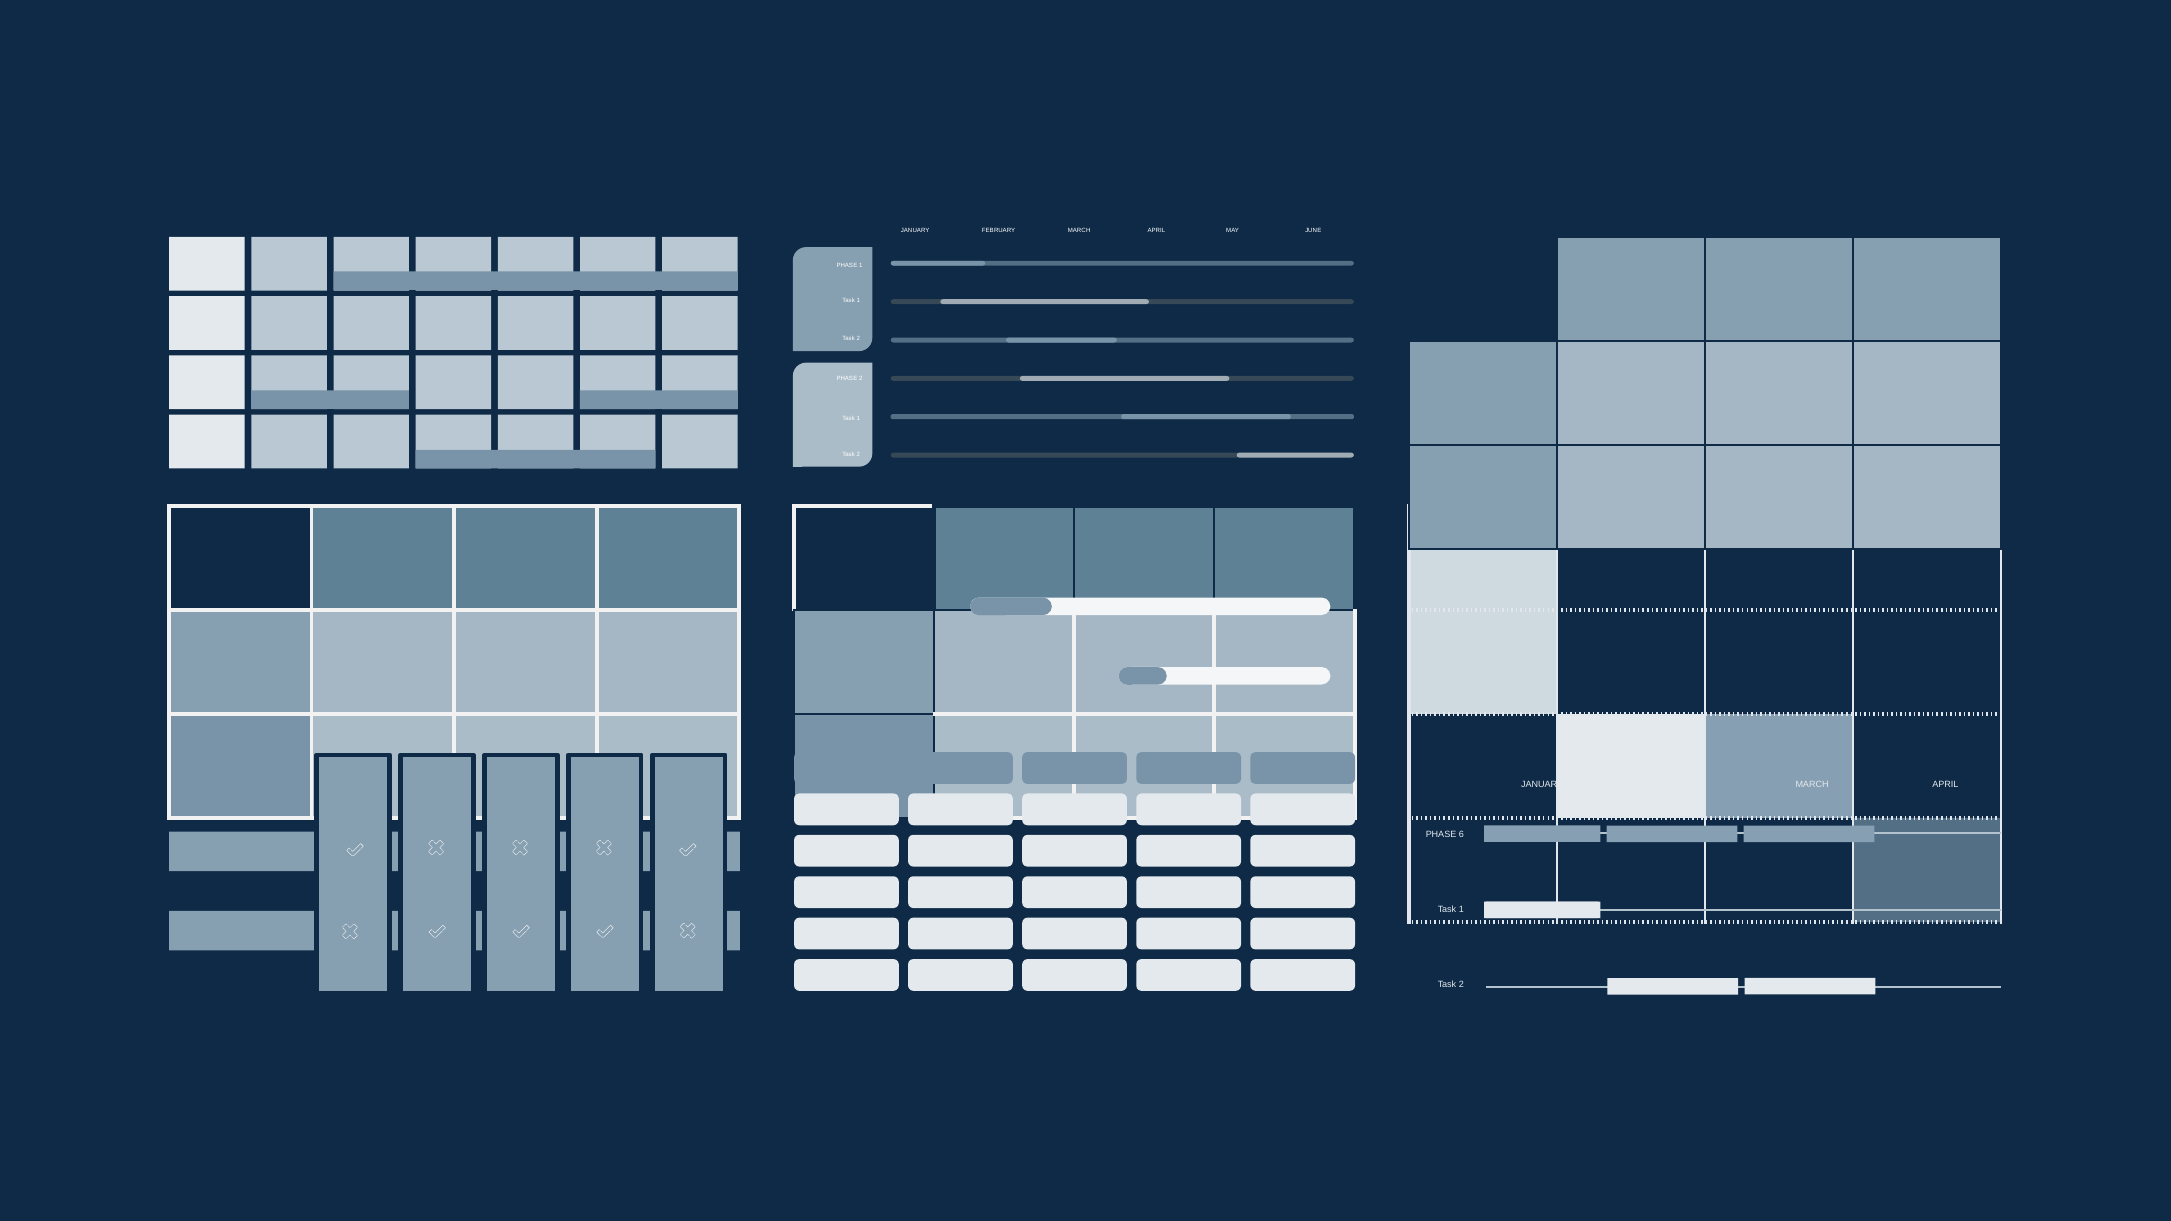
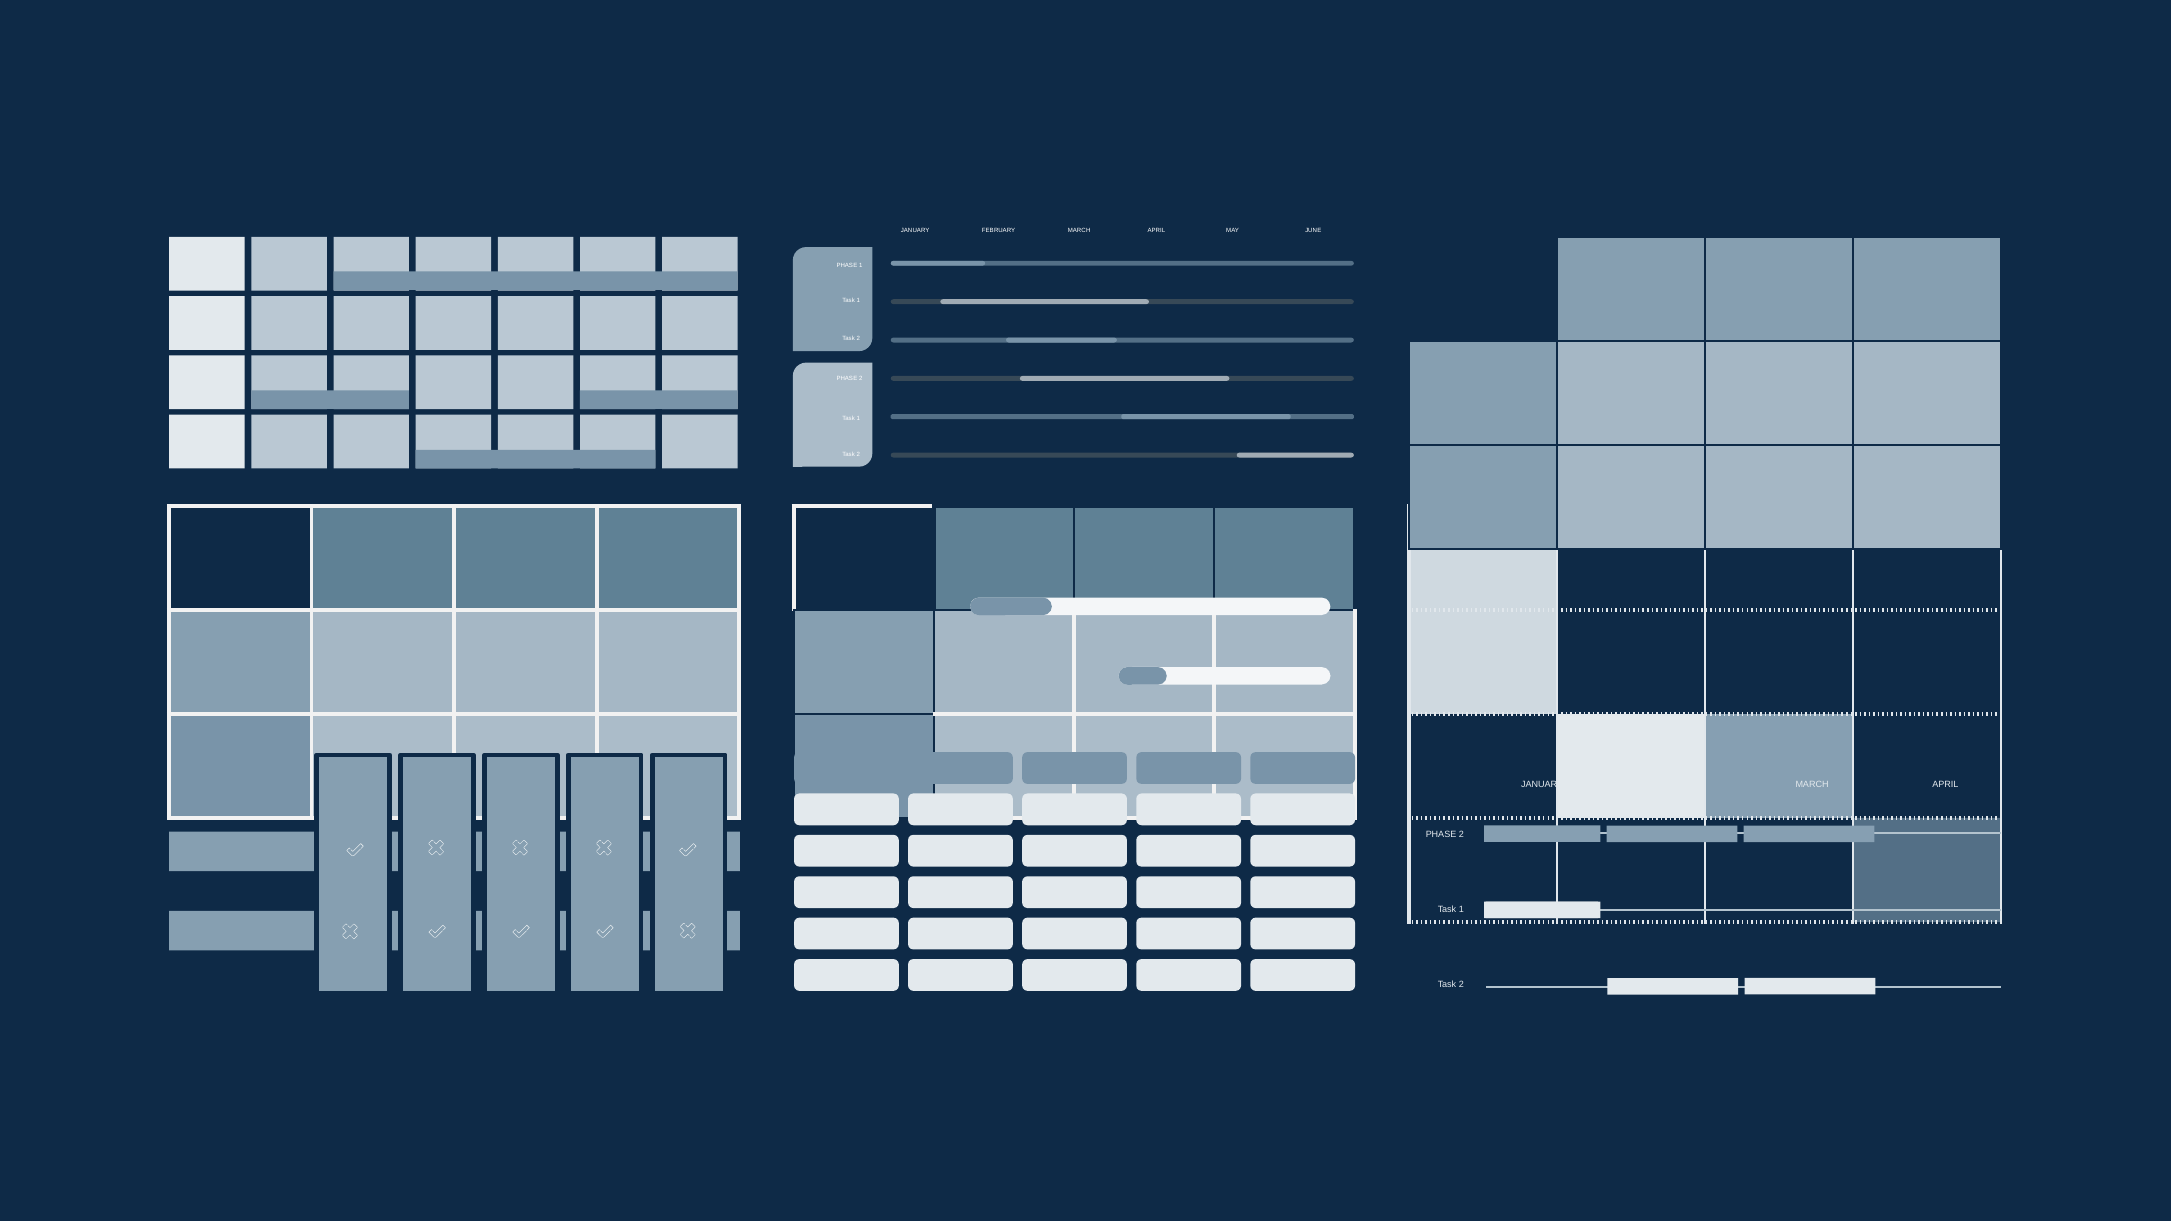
6: 6 -> 2 (1461, 834)
